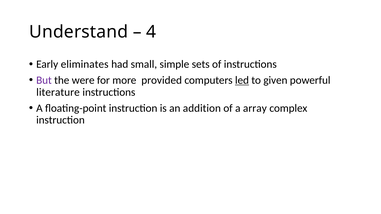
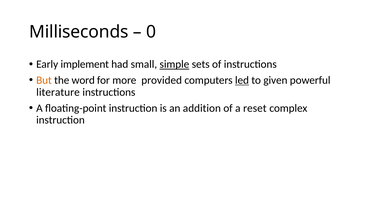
Understand: Understand -> Milliseconds (79, 32)
4: 4 -> 0 (151, 32)
eliminates: eliminates -> implement (85, 64)
simple underline: none -> present (174, 64)
But colour: purple -> orange (44, 80)
were: were -> word (83, 80)
array: array -> reset (255, 108)
